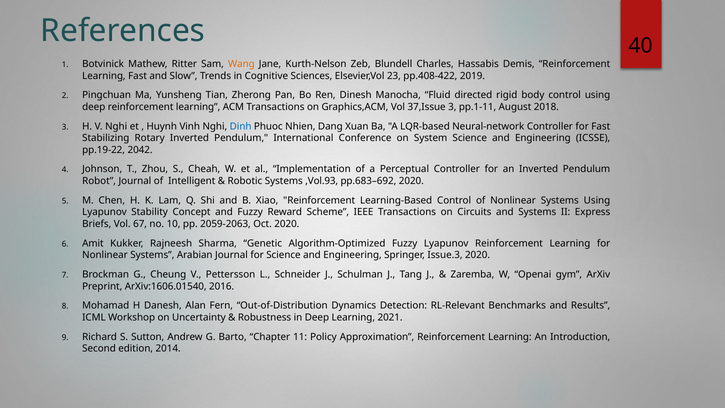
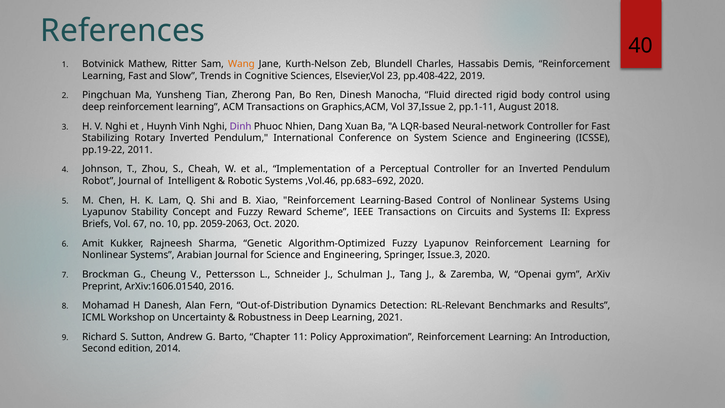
37,Issue 3: 3 -> 2 (452, 107)
Dinh colour: blue -> purple (241, 126)
2042: 2042 -> 2011 (140, 150)
,Vol.93: ,Vol.93 -> ,Vol.46 (322, 181)
